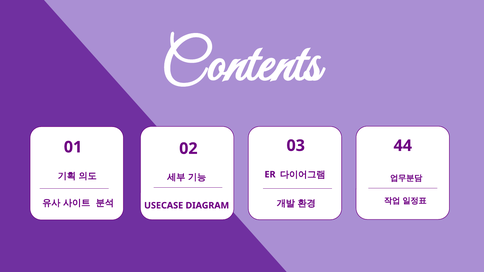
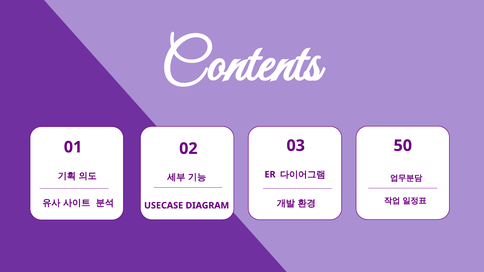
44: 44 -> 50 (403, 146)
